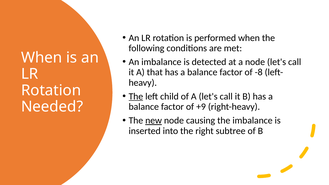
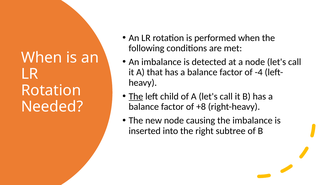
-8: -8 -> -4 (259, 72)
+9: +9 -> +8 (201, 107)
new underline: present -> none (154, 121)
